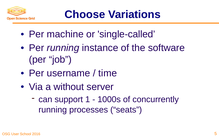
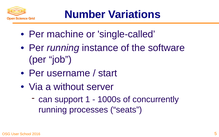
Choose: Choose -> Number (85, 14)
time: time -> start (108, 73)
